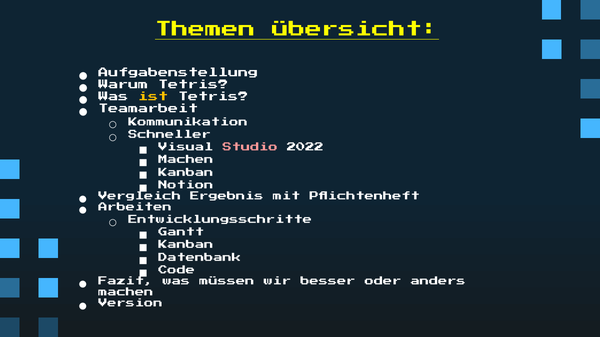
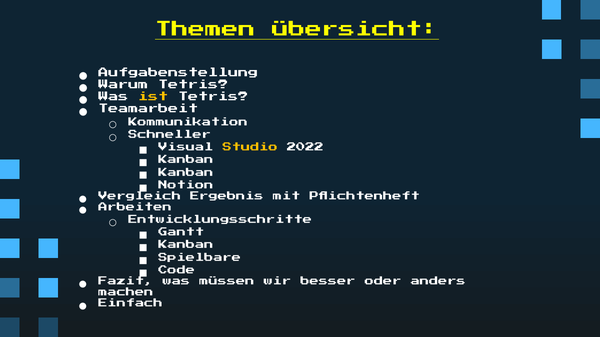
Studio colour: pink -> yellow (250, 149)
Machen: Machen -> Kanban (186, 162)
Datenbank: Datenbank -> Spielbare (200, 259)
Version: Version -> Einfach (131, 305)
